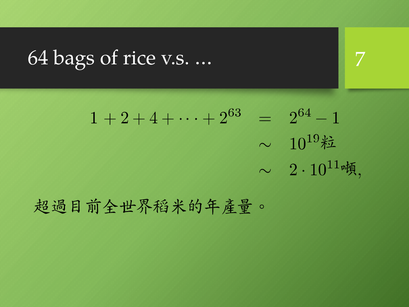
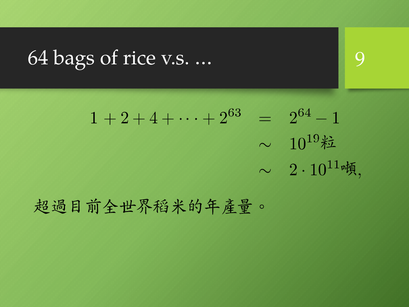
7: 7 -> 9 (360, 59)
